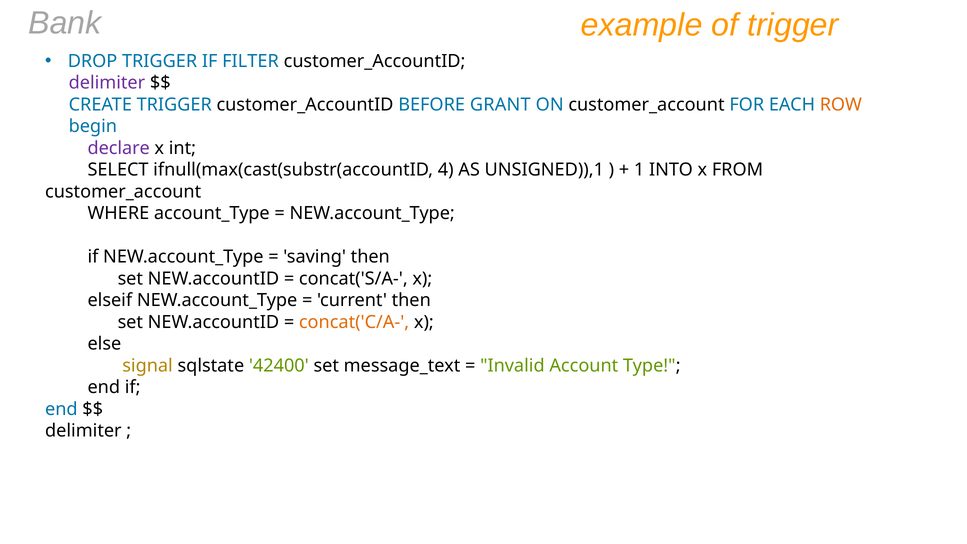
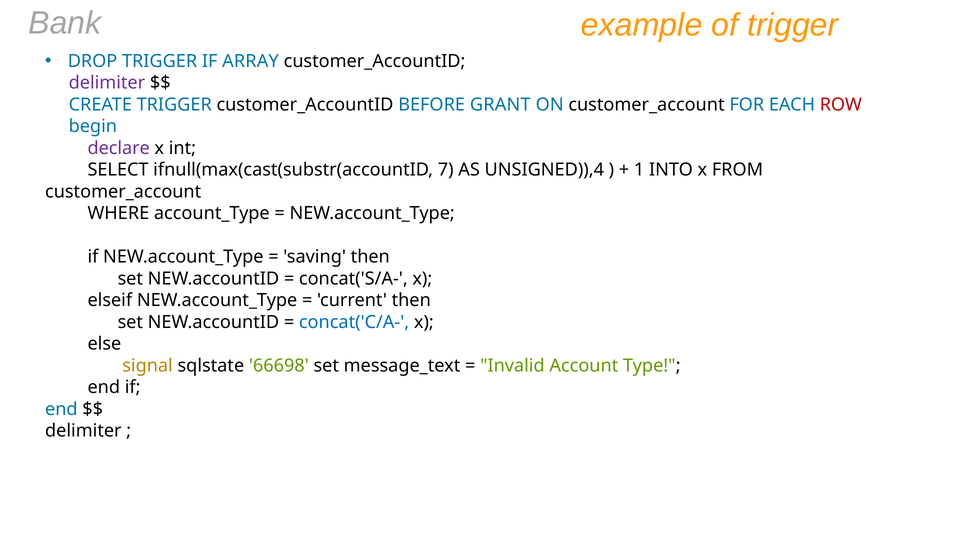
FILTER: FILTER -> ARRAY (250, 61)
ROW colour: orange -> red (841, 105)
4: 4 -> 7 (446, 170)
UNSIGNED)),1: UNSIGNED)),1 -> UNSIGNED)),4 (544, 170)
concat('C/A- colour: orange -> blue (354, 322)
42400: 42400 -> 66698 (279, 366)
